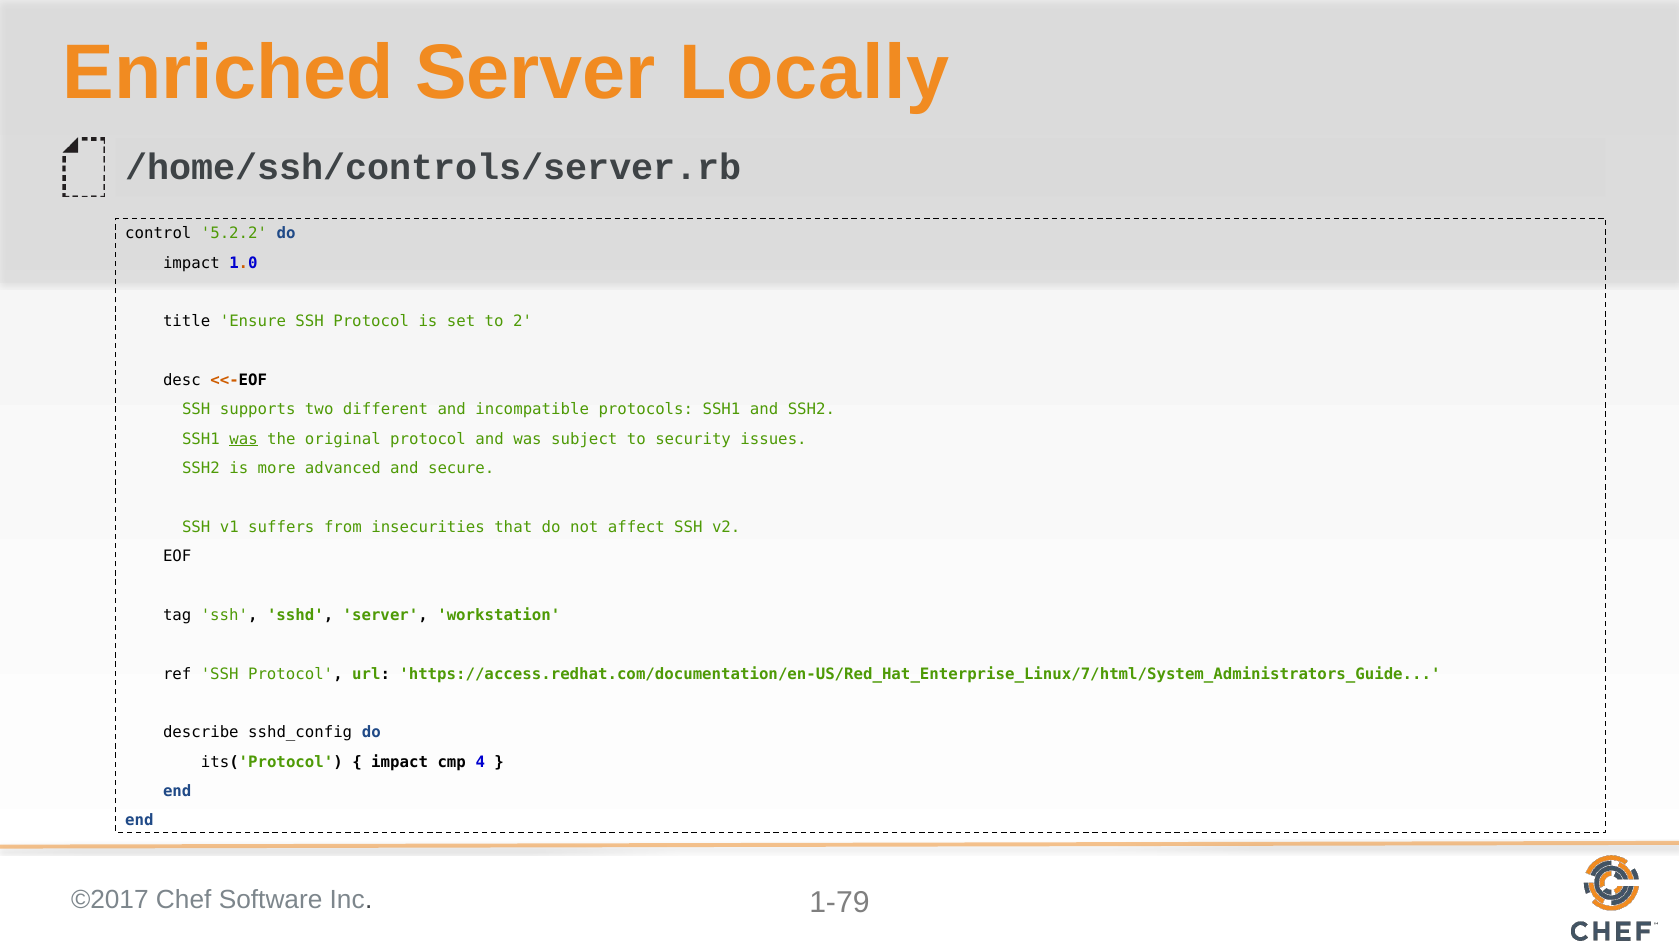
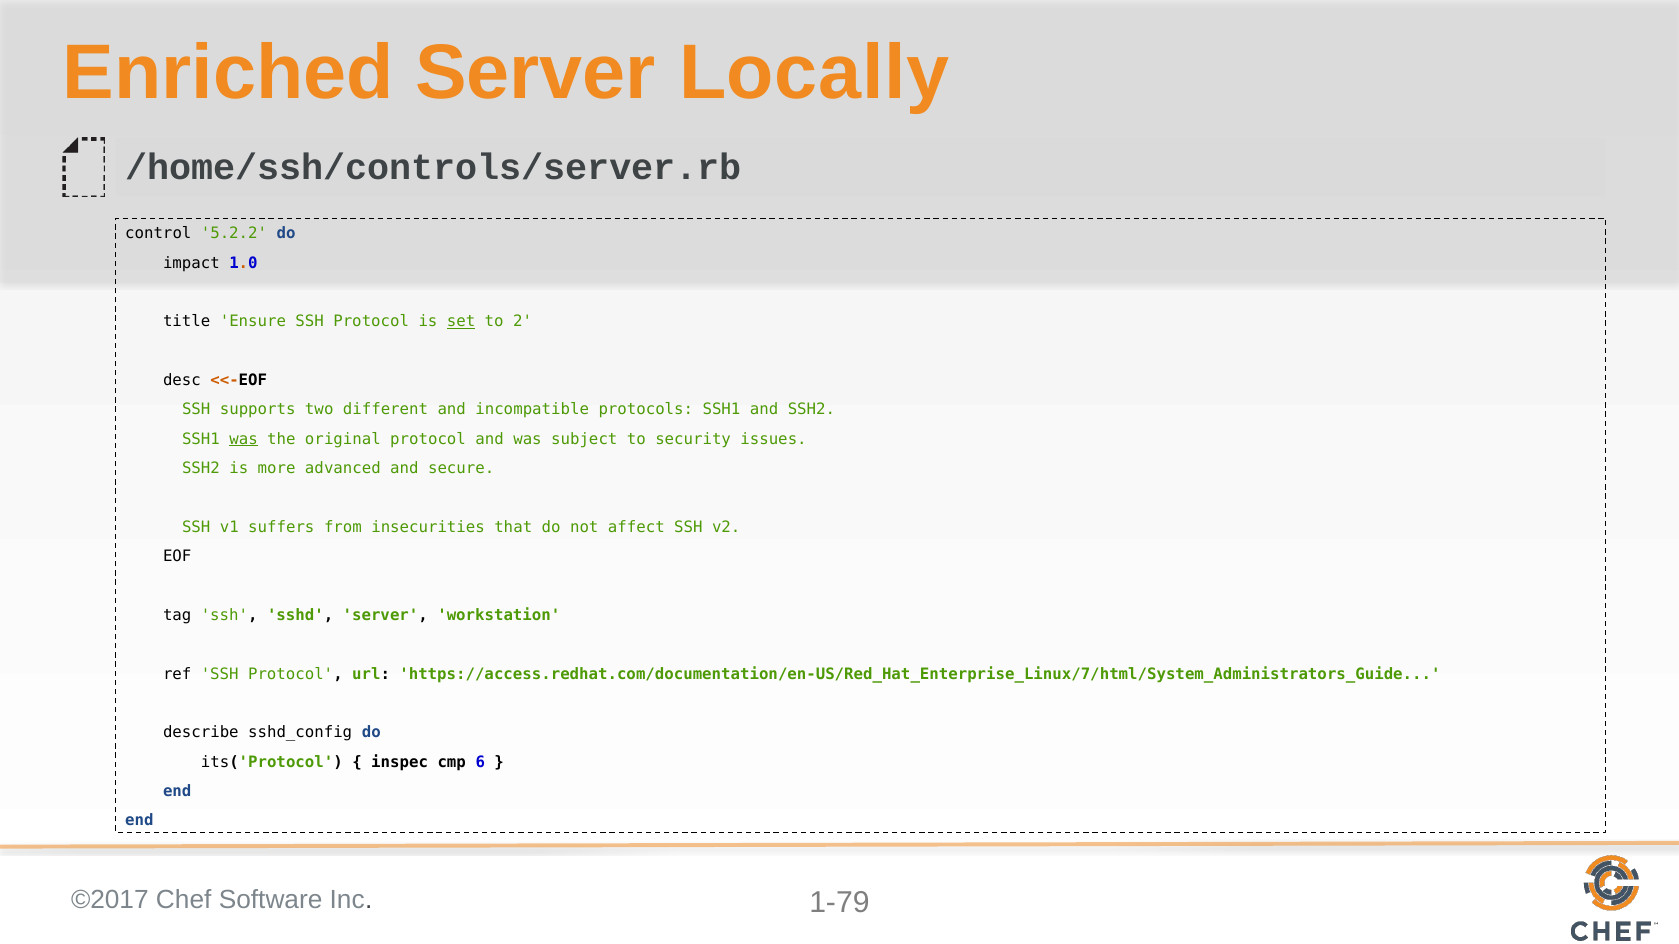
set underline: none -> present (461, 322)
impact: impact -> inspec (400, 762)
4: 4 -> 6 (480, 762)
